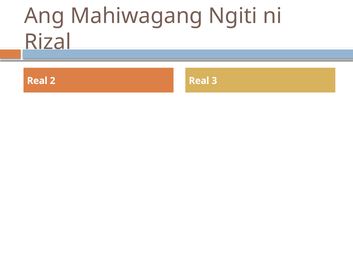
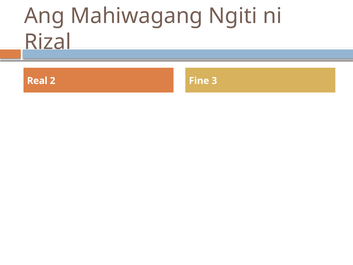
2 Real: Real -> Fine (199, 81)
